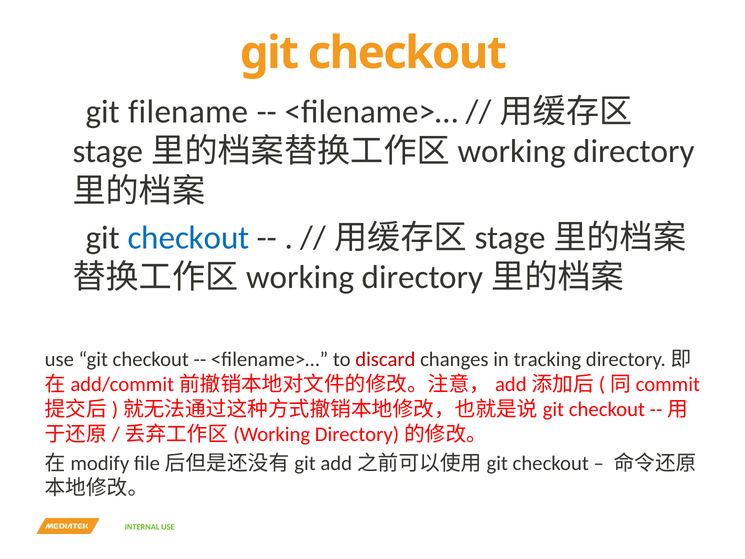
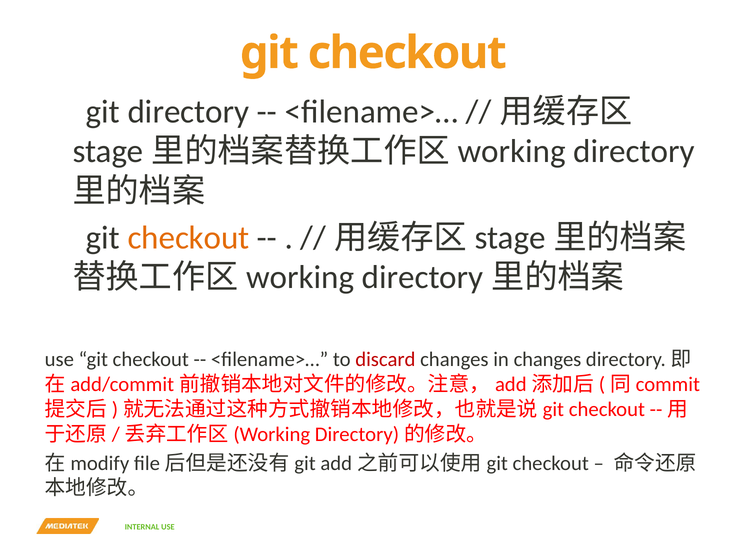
filename: filename -> directory (189, 112)
checkout colour: blue -> orange (189, 238)
in tracking: tracking -> changes (547, 359)
